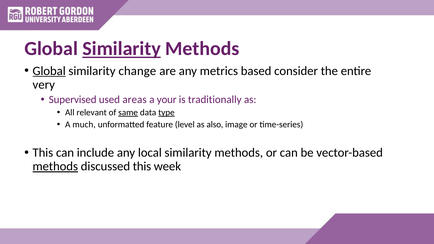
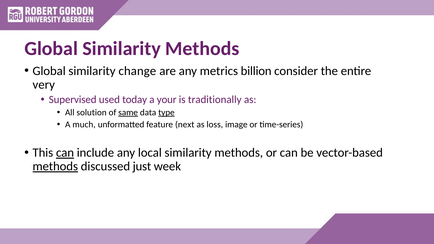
Similarity underline: present -> none (122, 49)
Global underline: present -> none (49, 71)
based: based -> billion (256, 71)
areas: areas -> today (135, 100)
relevant: relevant -> solution (92, 113)
level: level -> next (185, 125)
also: also -> loss (215, 125)
can underline: none -> present (65, 153)
discussed this: this -> just (142, 167)
